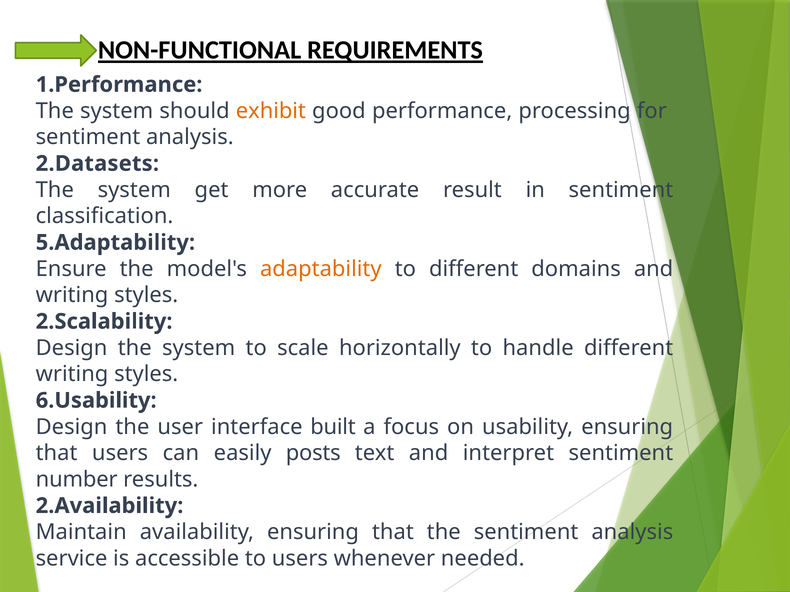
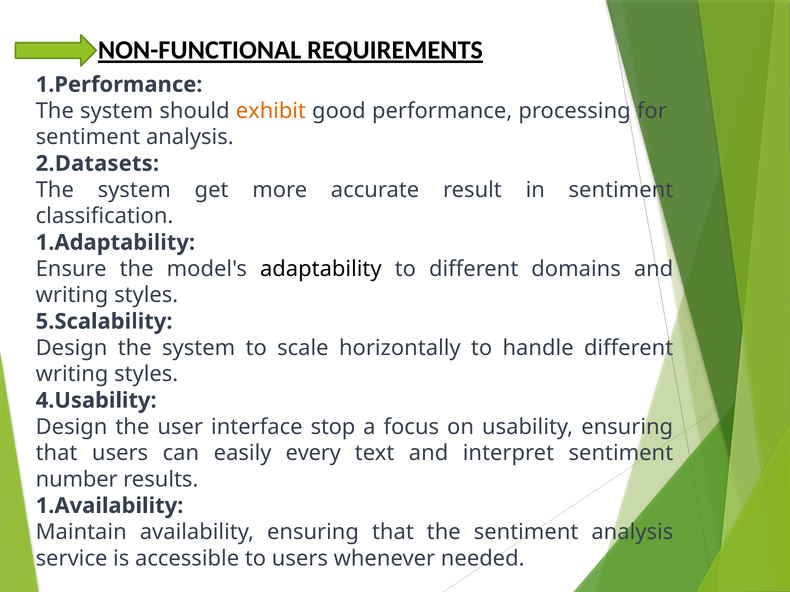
5.Adaptability: 5.Adaptability -> 1.Adaptability (115, 243)
adaptability colour: orange -> black (321, 269)
2.Scalability: 2.Scalability -> 5.Scalability (104, 322)
6.Usability: 6.Usability -> 4.Usability (96, 401)
built: built -> stop (333, 427)
posts: posts -> every (313, 453)
2.Availability: 2.Availability -> 1.Availability (110, 506)
